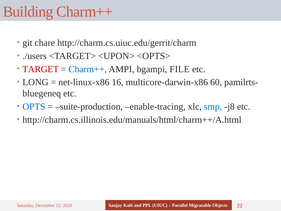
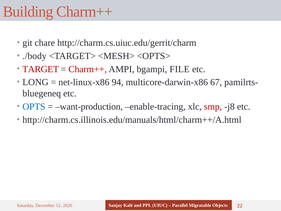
./users: ./users -> ./body (35, 56)
<UPON>: <UPON> -> <MESH> (116, 56)
Charm++ colour: blue -> red (88, 69)
16: 16 -> 94 (118, 82)
60: 60 -> 67 (216, 82)
suite-production: suite-production -> want-production (89, 106)
smp colour: blue -> red (213, 106)
